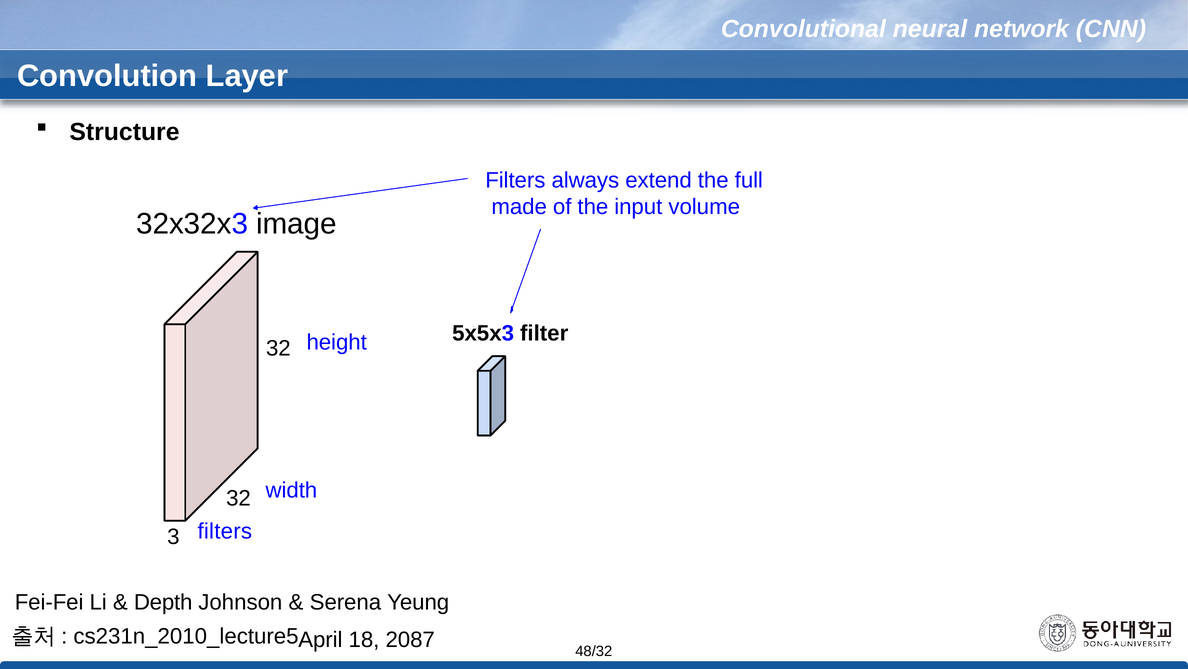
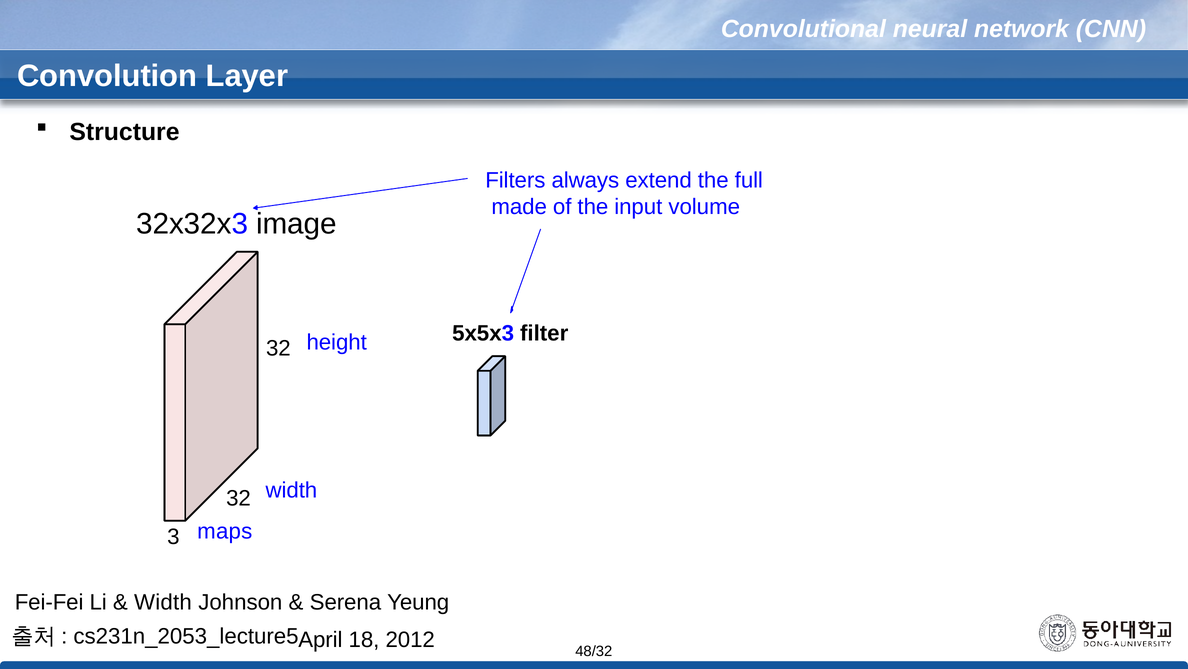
filters: filters -> maps (225, 531)
Depth: Depth -> Width (163, 602)
cs231n_2010_lecture5: cs231n_2010_lecture5 -> cs231n_2053_lecture5 (186, 636)
2087: 2087 -> 2012 (410, 639)
